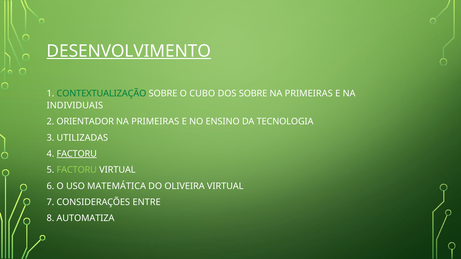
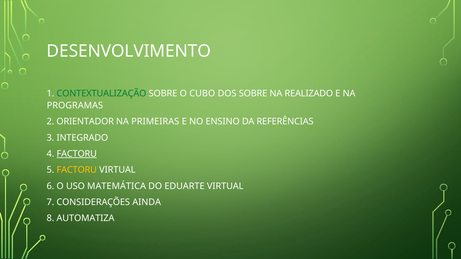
DESENVOLVIMENTO underline: present -> none (129, 51)
PRIMEIRAS: PRIMEIRAS -> REALIZADO (309, 94)
INDIVIDUAIS: INDIVIDUAIS -> PROGRAMAS (75, 106)
TECNOLOGIA: TECNOLOGIA -> REFERÊNCIAS (285, 122)
UTILIZADAS: UTILIZADAS -> INTEGRADO (82, 138)
FACTORU colour: light green -> yellow (77, 170)
OLIVEIRA: OLIVEIRA -> EDUARTE (185, 186)
ENTRE: ENTRE -> AINDA (147, 202)
